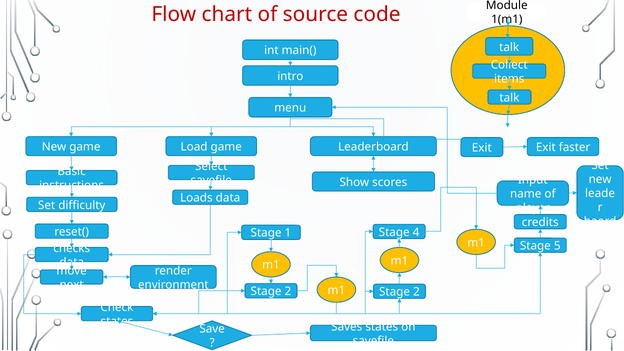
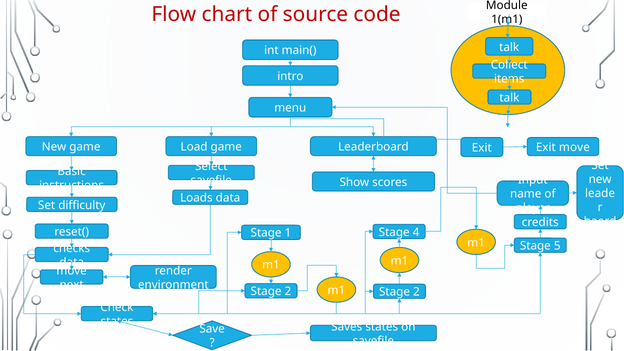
Exit faster: faster -> move (574, 147)
